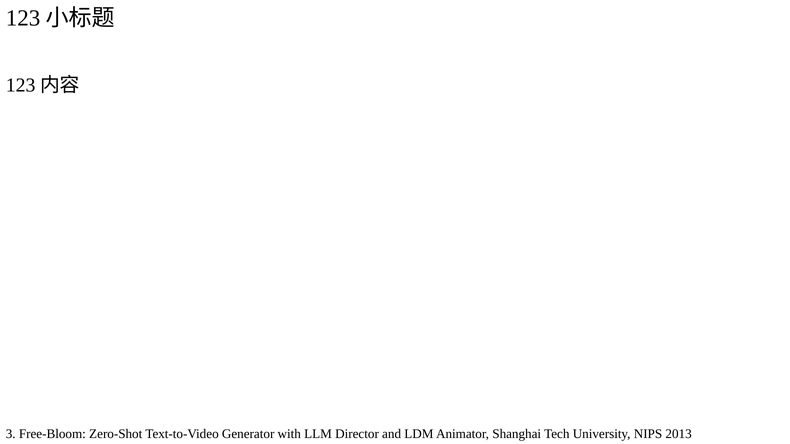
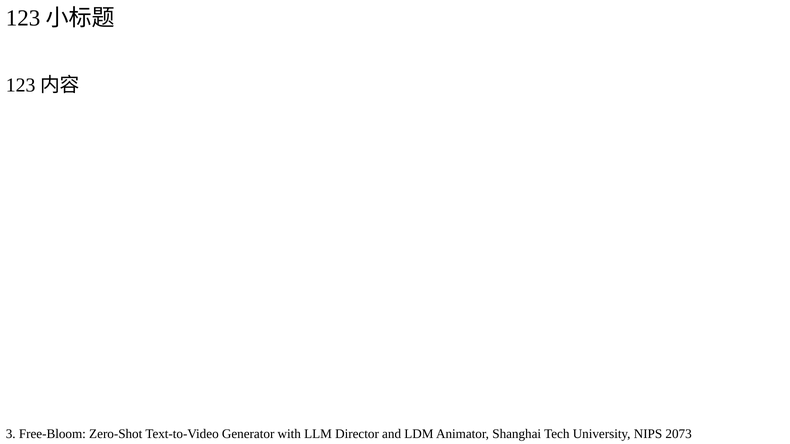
2013: 2013 -> 2073 (679, 434)
